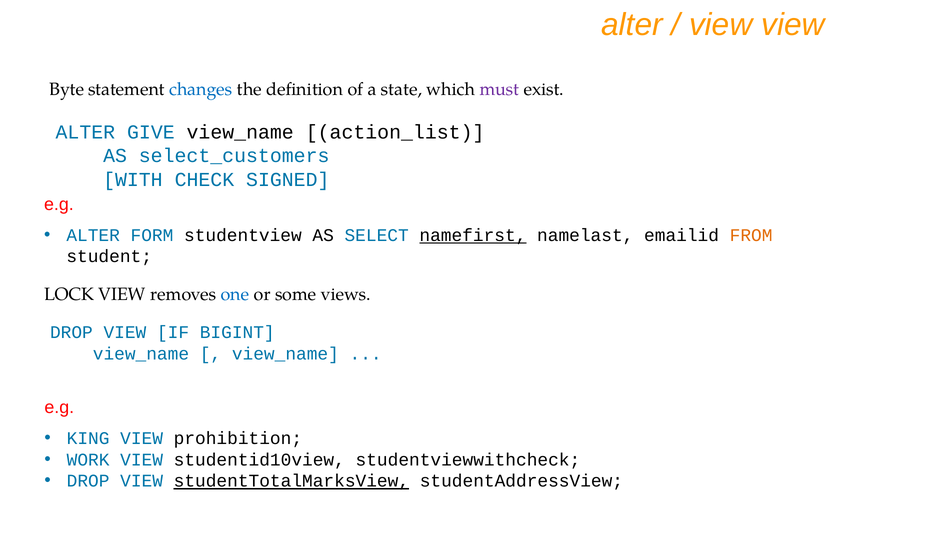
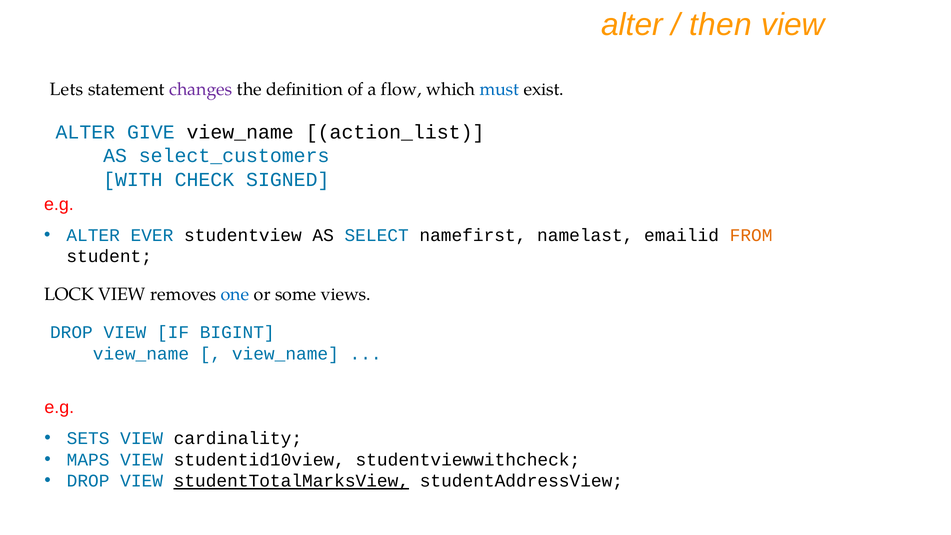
view: view -> then (721, 25)
Byte: Byte -> Lets (67, 89)
changes colour: blue -> purple (201, 89)
state: state -> flow (401, 89)
must colour: purple -> blue (499, 89)
FORM: FORM -> EVER (152, 235)
namefirst underline: present -> none (473, 235)
KING: KING -> SETS (88, 438)
prohibition: prohibition -> cardinality (238, 438)
WORK: WORK -> MAPS (88, 460)
